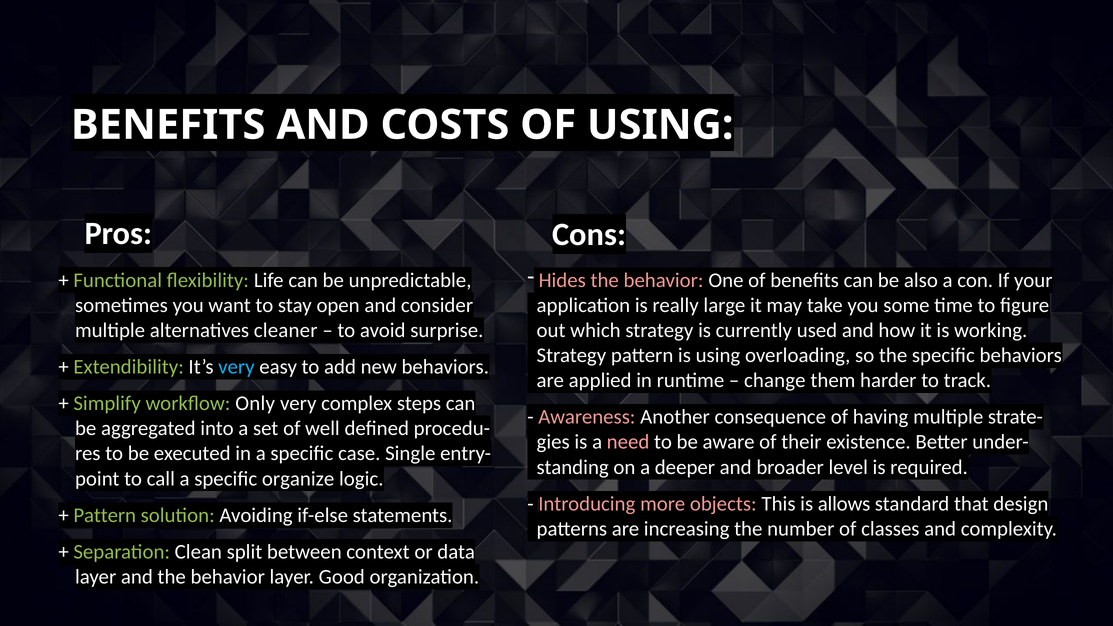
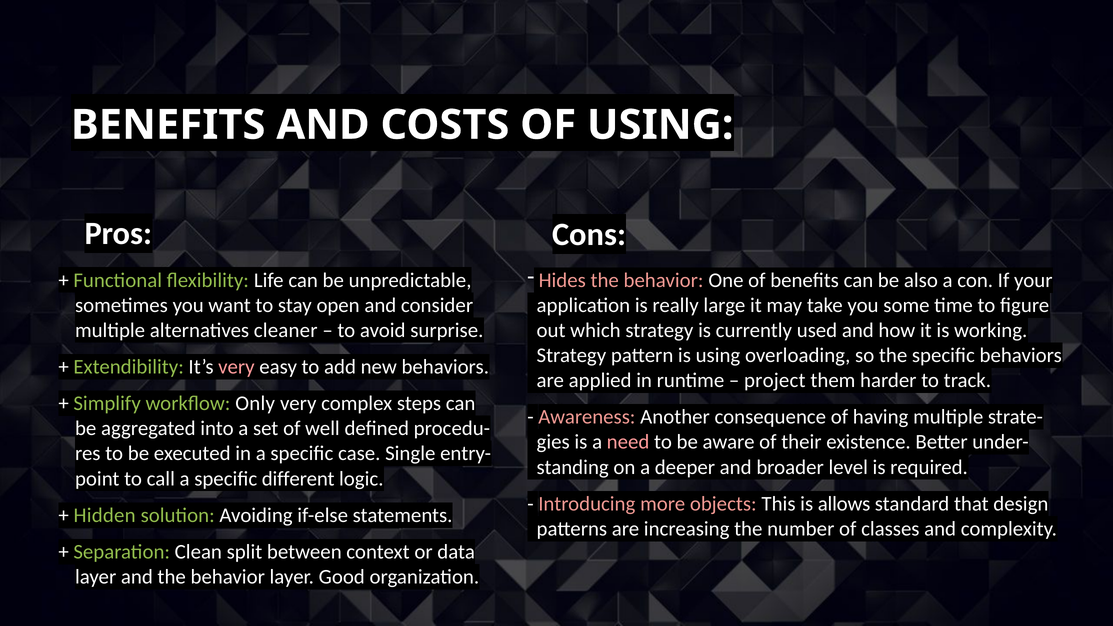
very colour: light blue -> pink (236, 367)
change: change -> project (775, 380)
organize: organize -> different (298, 479)
Pattern: Pattern -> Hidden (105, 515)
